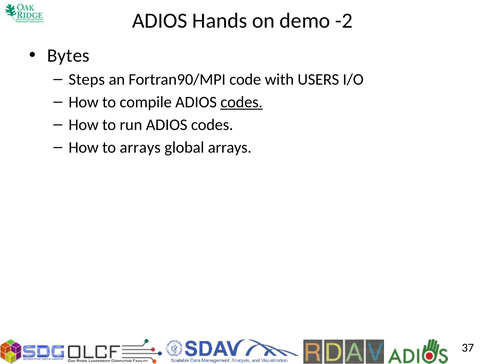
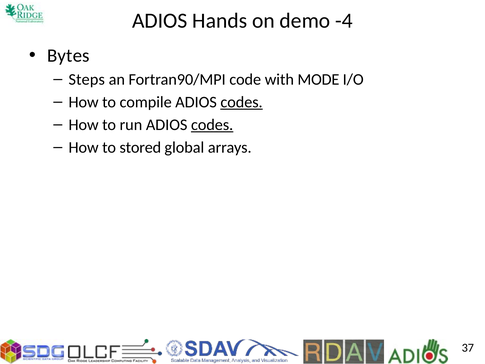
-2: -2 -> -4 (344, 21)
USERS: USERS -> MODE (318, 79)
codes underline: none -> present (212, 125)
to arrays: arrays -> stored (140, 147)
